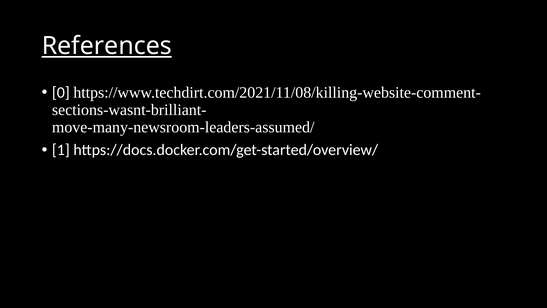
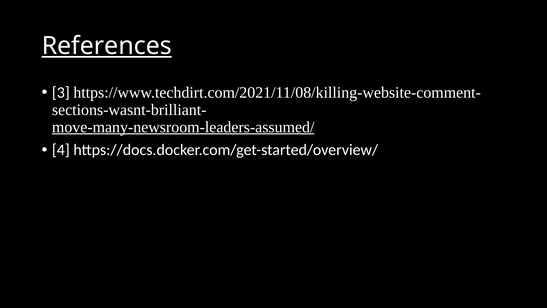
0: 0 -> 3 (61, 92)
move-many-newsroom-leaders-assumed/ underline: none -> present (183, 127)
1: 1 -> 4 (61, 150)
